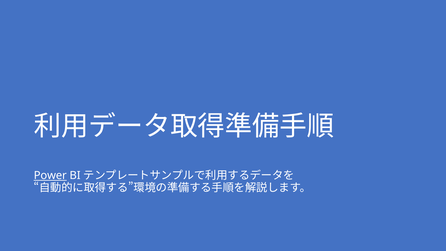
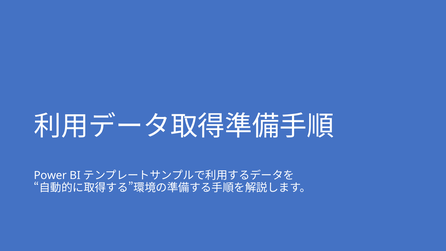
Power underline: present -> none (50, 176)
